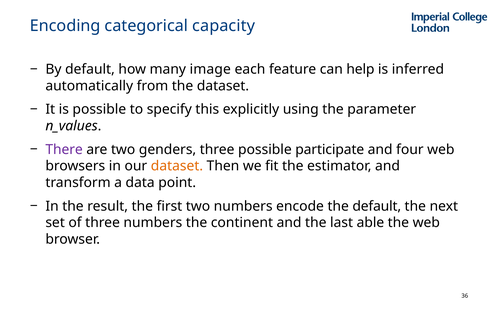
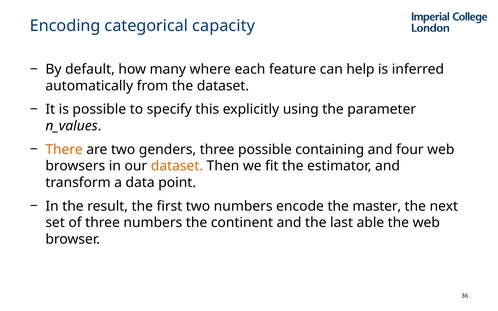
image: image -> where (210, 69)
There colour: purple -> orange (64, 150)
participate: participate -> containing (330, 150)
the default: default -> master (377, 206)
